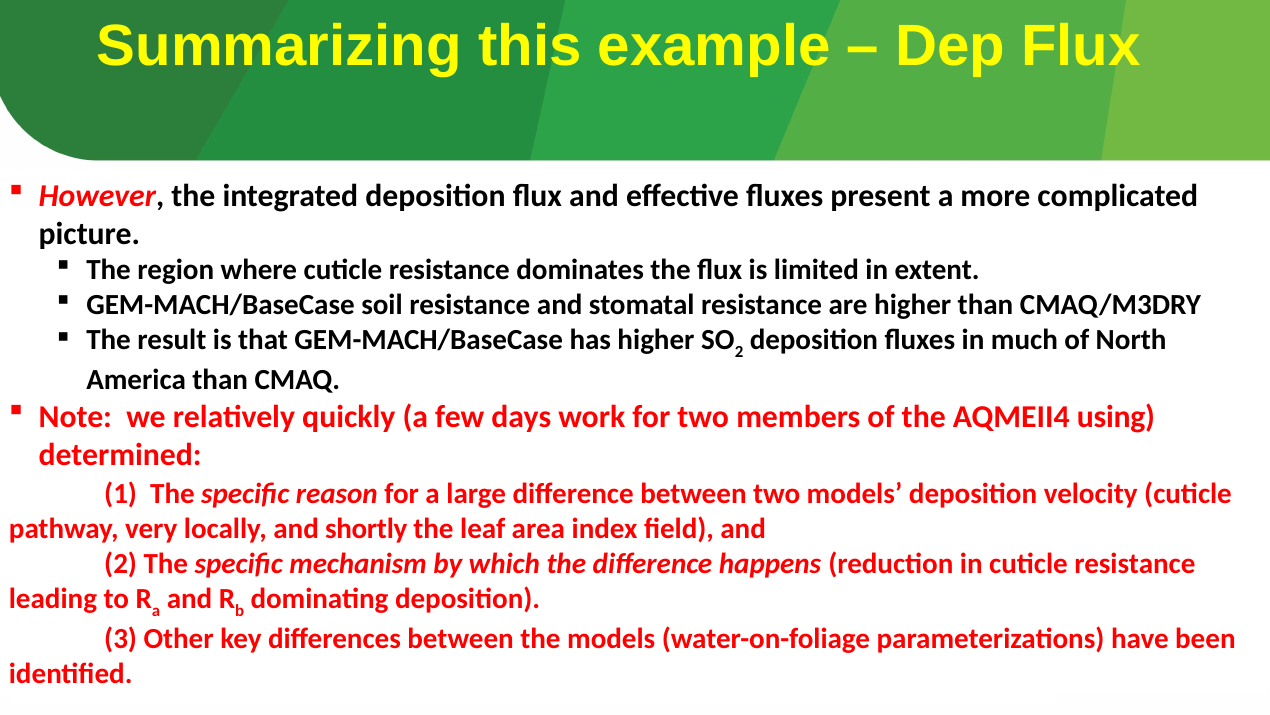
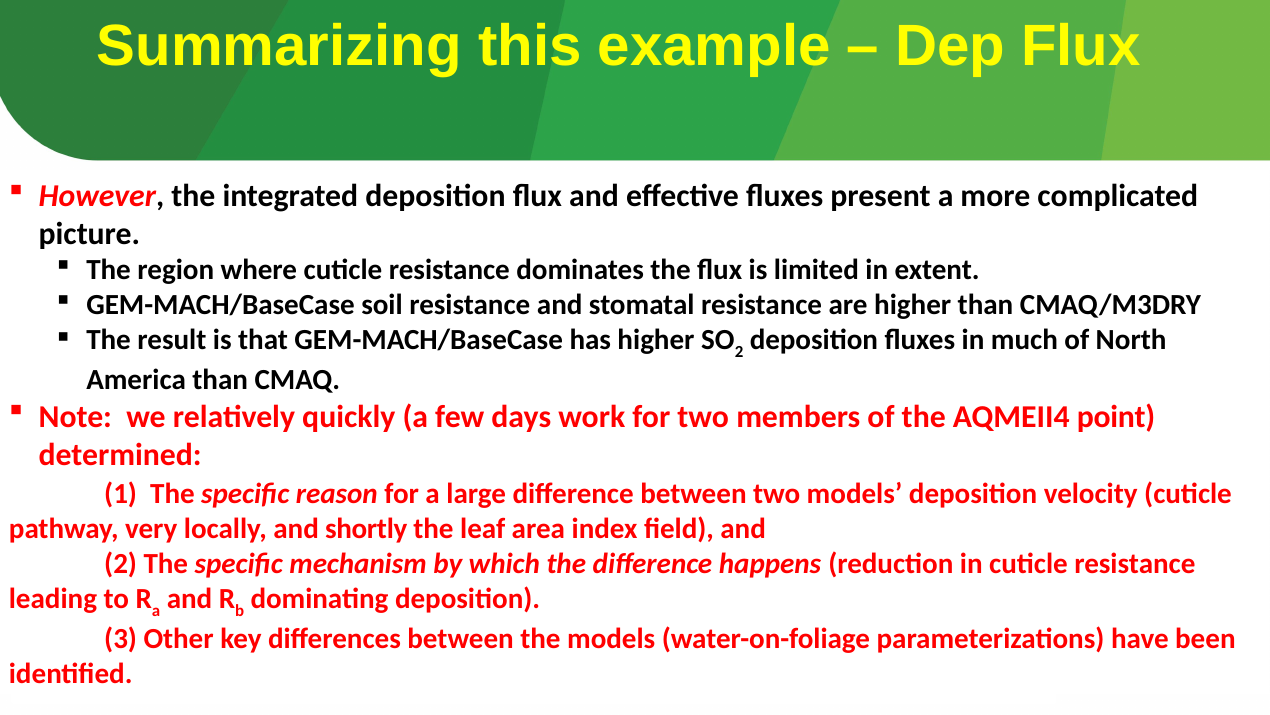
using: using -> point (1116, 416)
